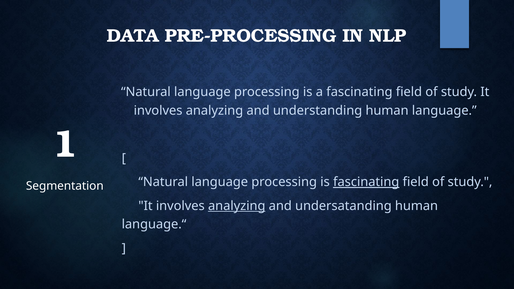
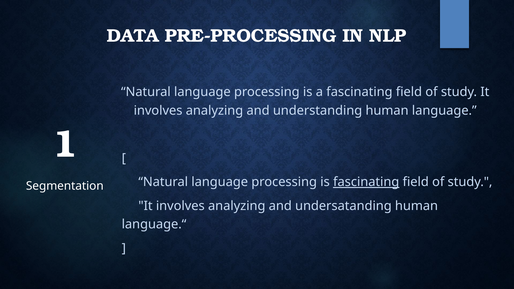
analyzing underline: present -> none (237, 206)
